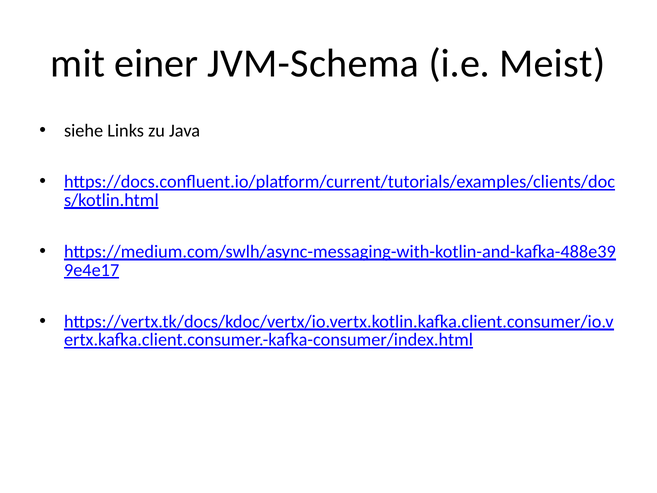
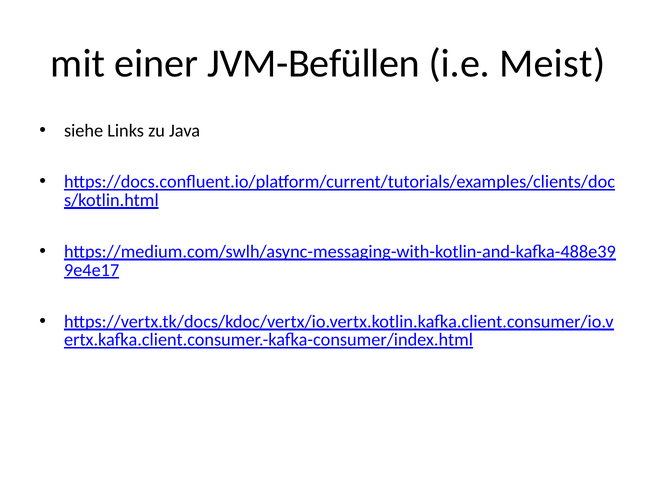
JVM-Schema: JVM-Schema -> JVM-Befüllen (314, 64)
